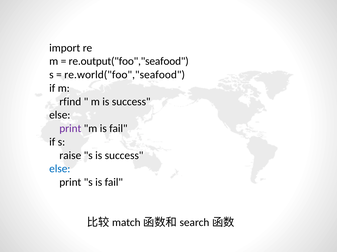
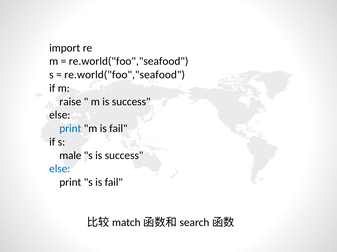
re.output("foo","seafood: re.output("foo","seafood -> re.world("foo","seafood (129, 61)
rfind: rfind -> raise (70, 102)
print colour: purple -> blue (70, 129)
raise: raise -> male (70, 156)
